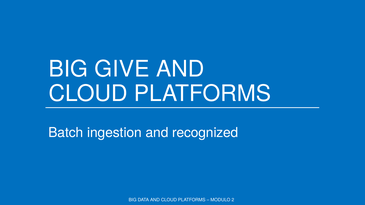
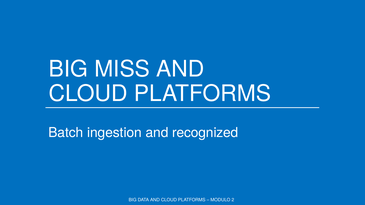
GIVE: GIVE -> MISS (122, 69)
